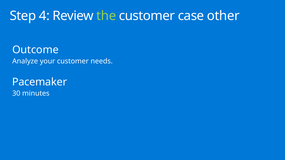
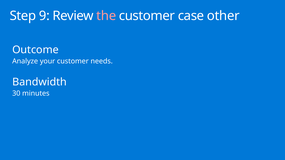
4: 4 -> 9 (44, 16)
the colour: light green -> pink (106, 16)
Pacemaker: Pacemaker -> Bandwidth (39, 82)
